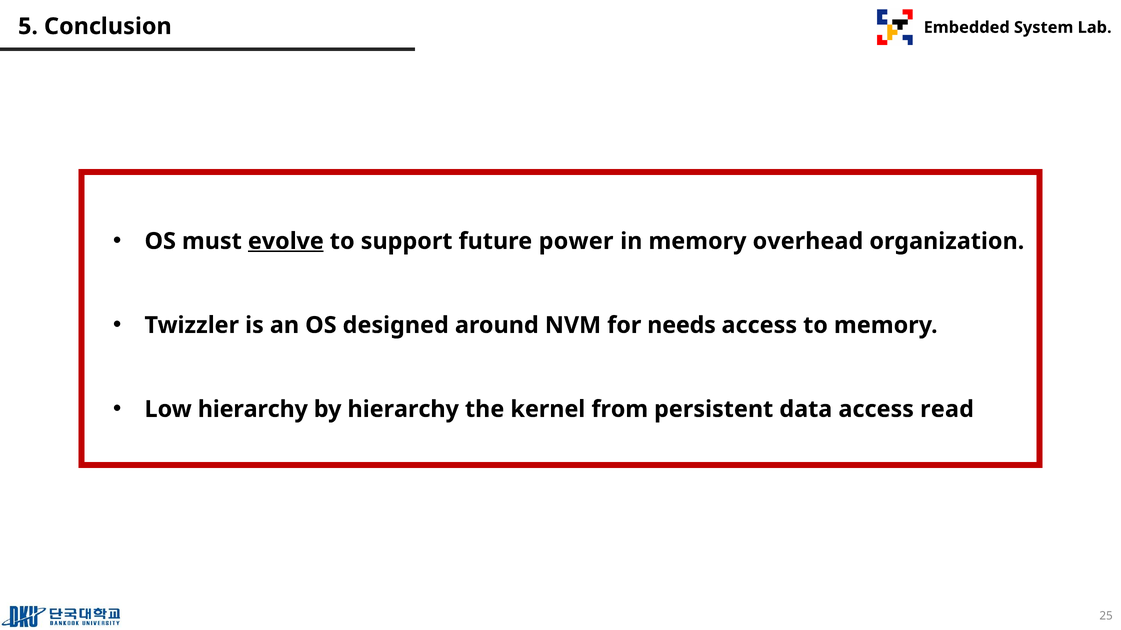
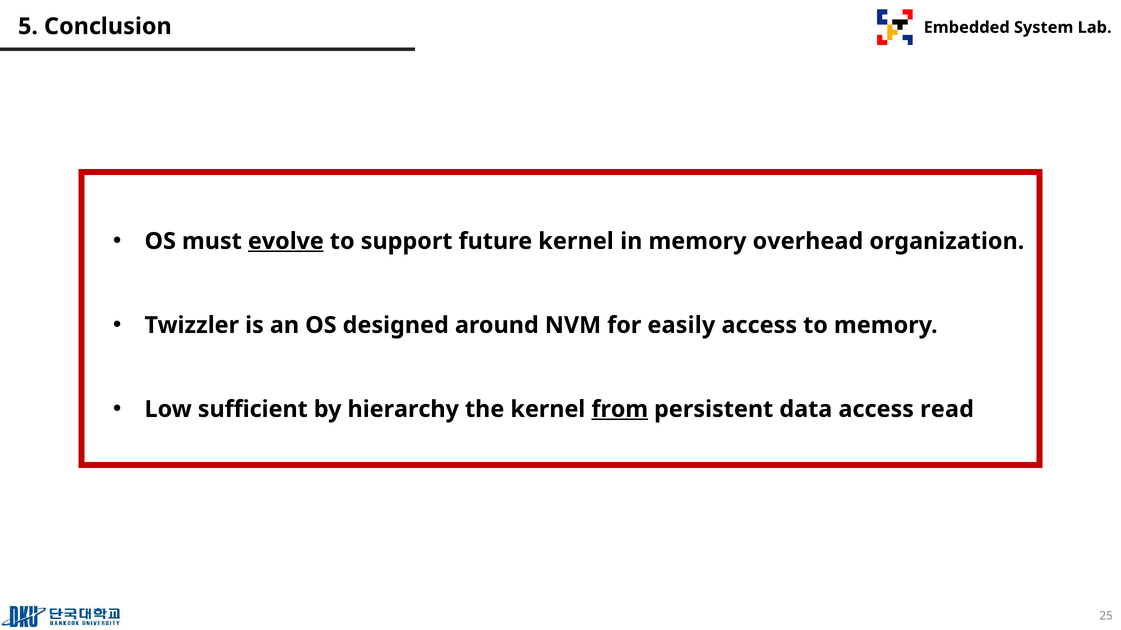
future power: power -> kernel (576, 241)
needs: needs -> easily (681, 325)
Low hierarchy: hierarchy -> sufficient (253, 410)
from underline: none -> present (620, 410)
